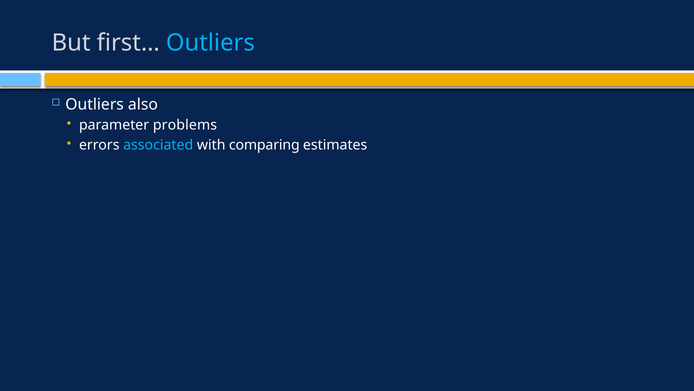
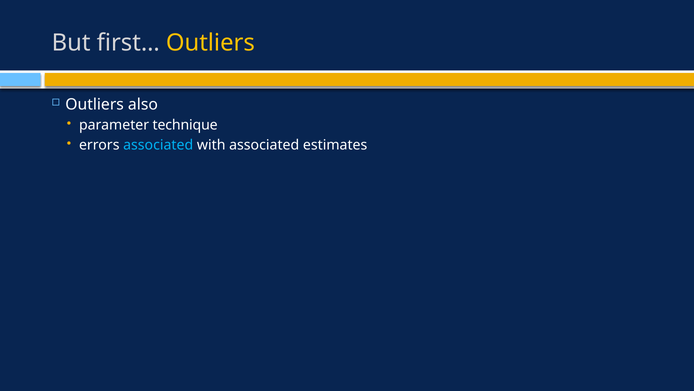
Outliers colour: light blue -> yellow (210, 43)
problems: problems -> technique (185, 125)
with comparing: comparing -> associated (264, 145)
